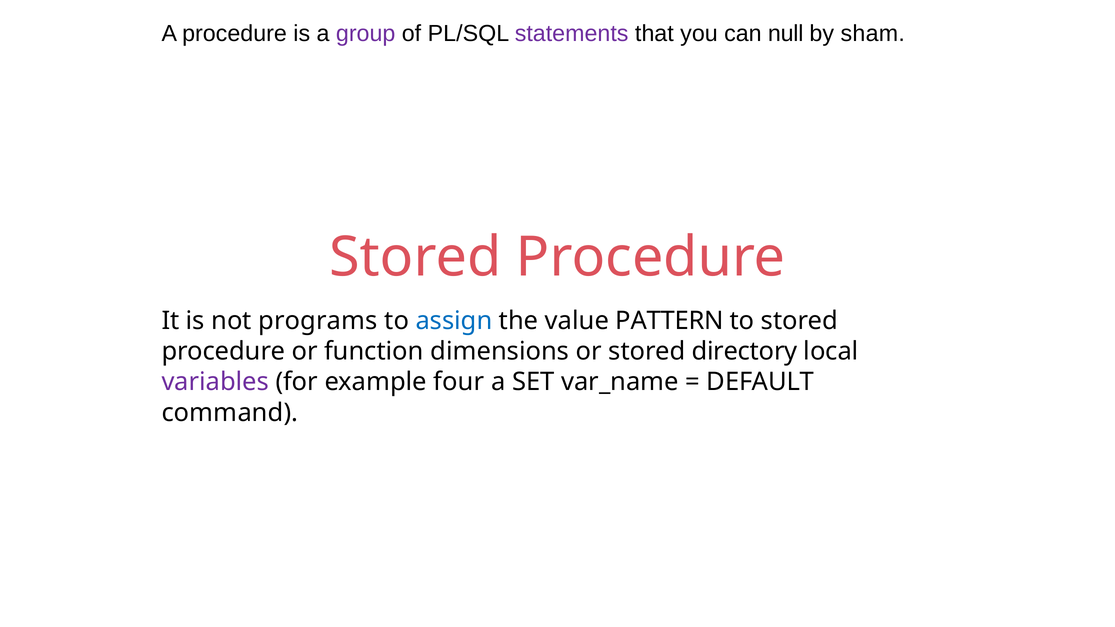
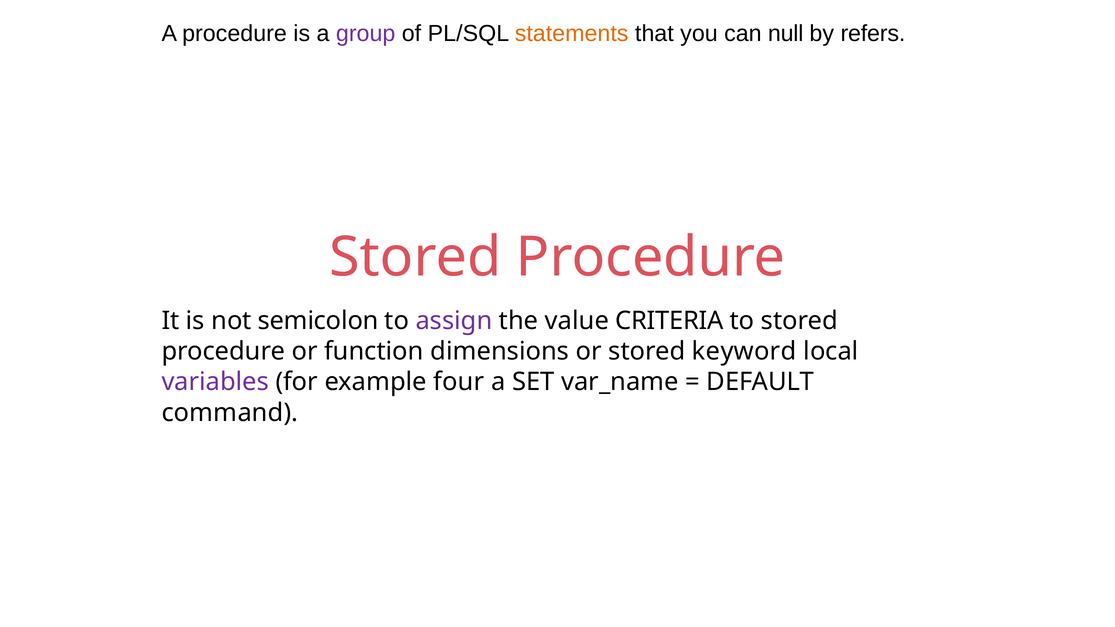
statements colour: purple -> orange (572, 34)
sham: sham -> refers (873, 34)
programs: programs -> semicolon (318, 321)
assign colour: blue -> purple (454, 321)
PATTERN: PATTERN -> CRITERIA (669, 321)
directory: directory -> keyword (744, 352)
